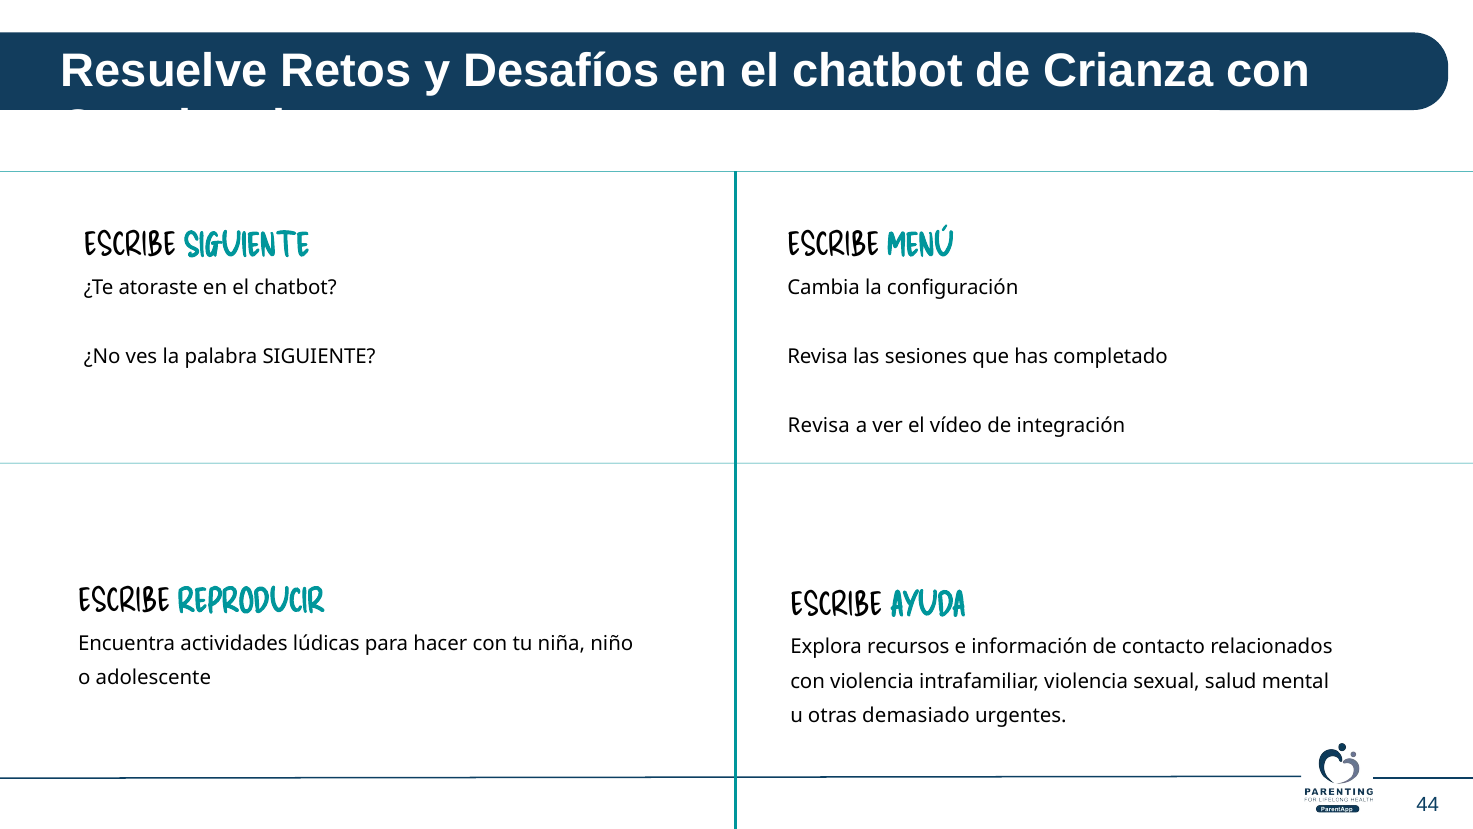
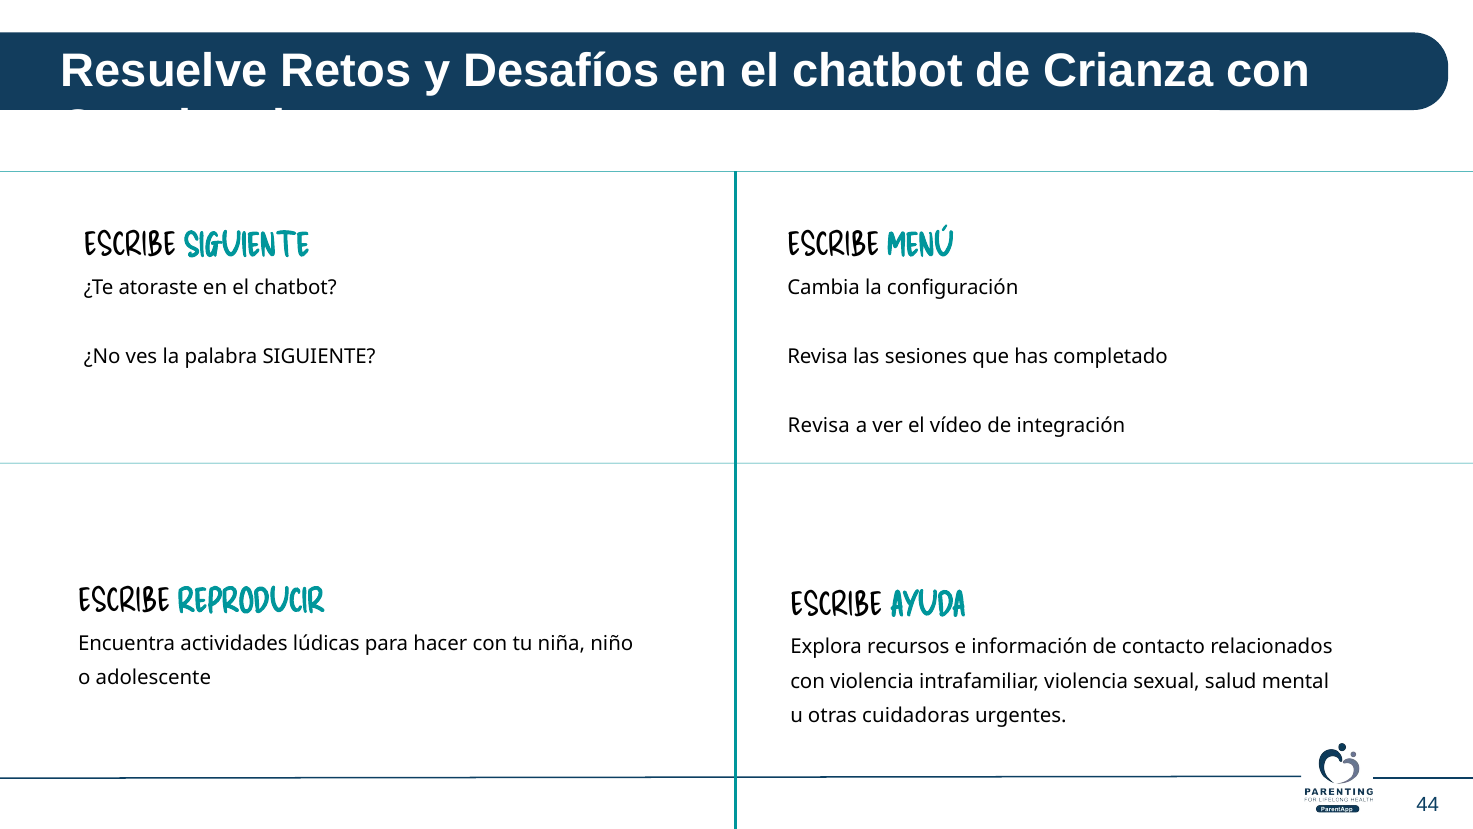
demasiado: demasiado -> cuidadoras (916, 715)
